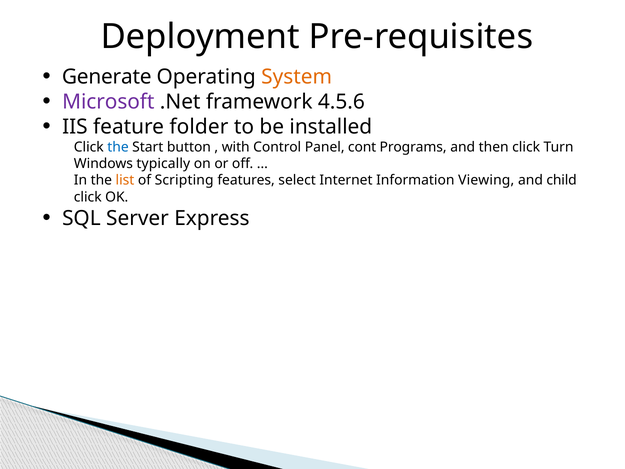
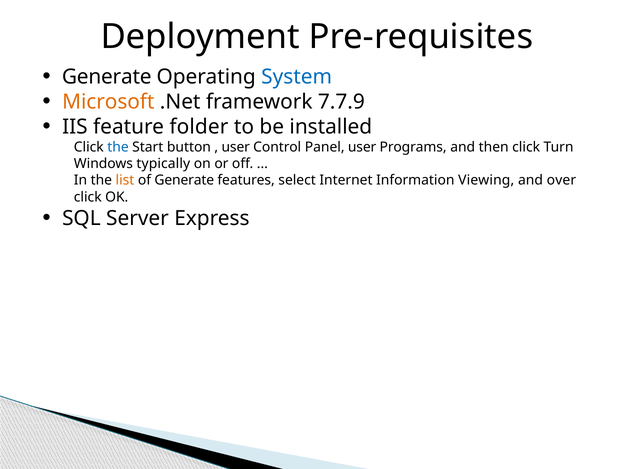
System colour: orange -> blue (297, 77)
Microsoft colour: purple -> orange (108, 102)
4.5.6: 4.5.6 -> 7.7.9 (341, 102)
with: with -> user (236, 147)
Panel cont: cont -> user (362, 147)
of Scripting: Scripting -> Generate (184, 180)
child: child -> over (561, 180)
